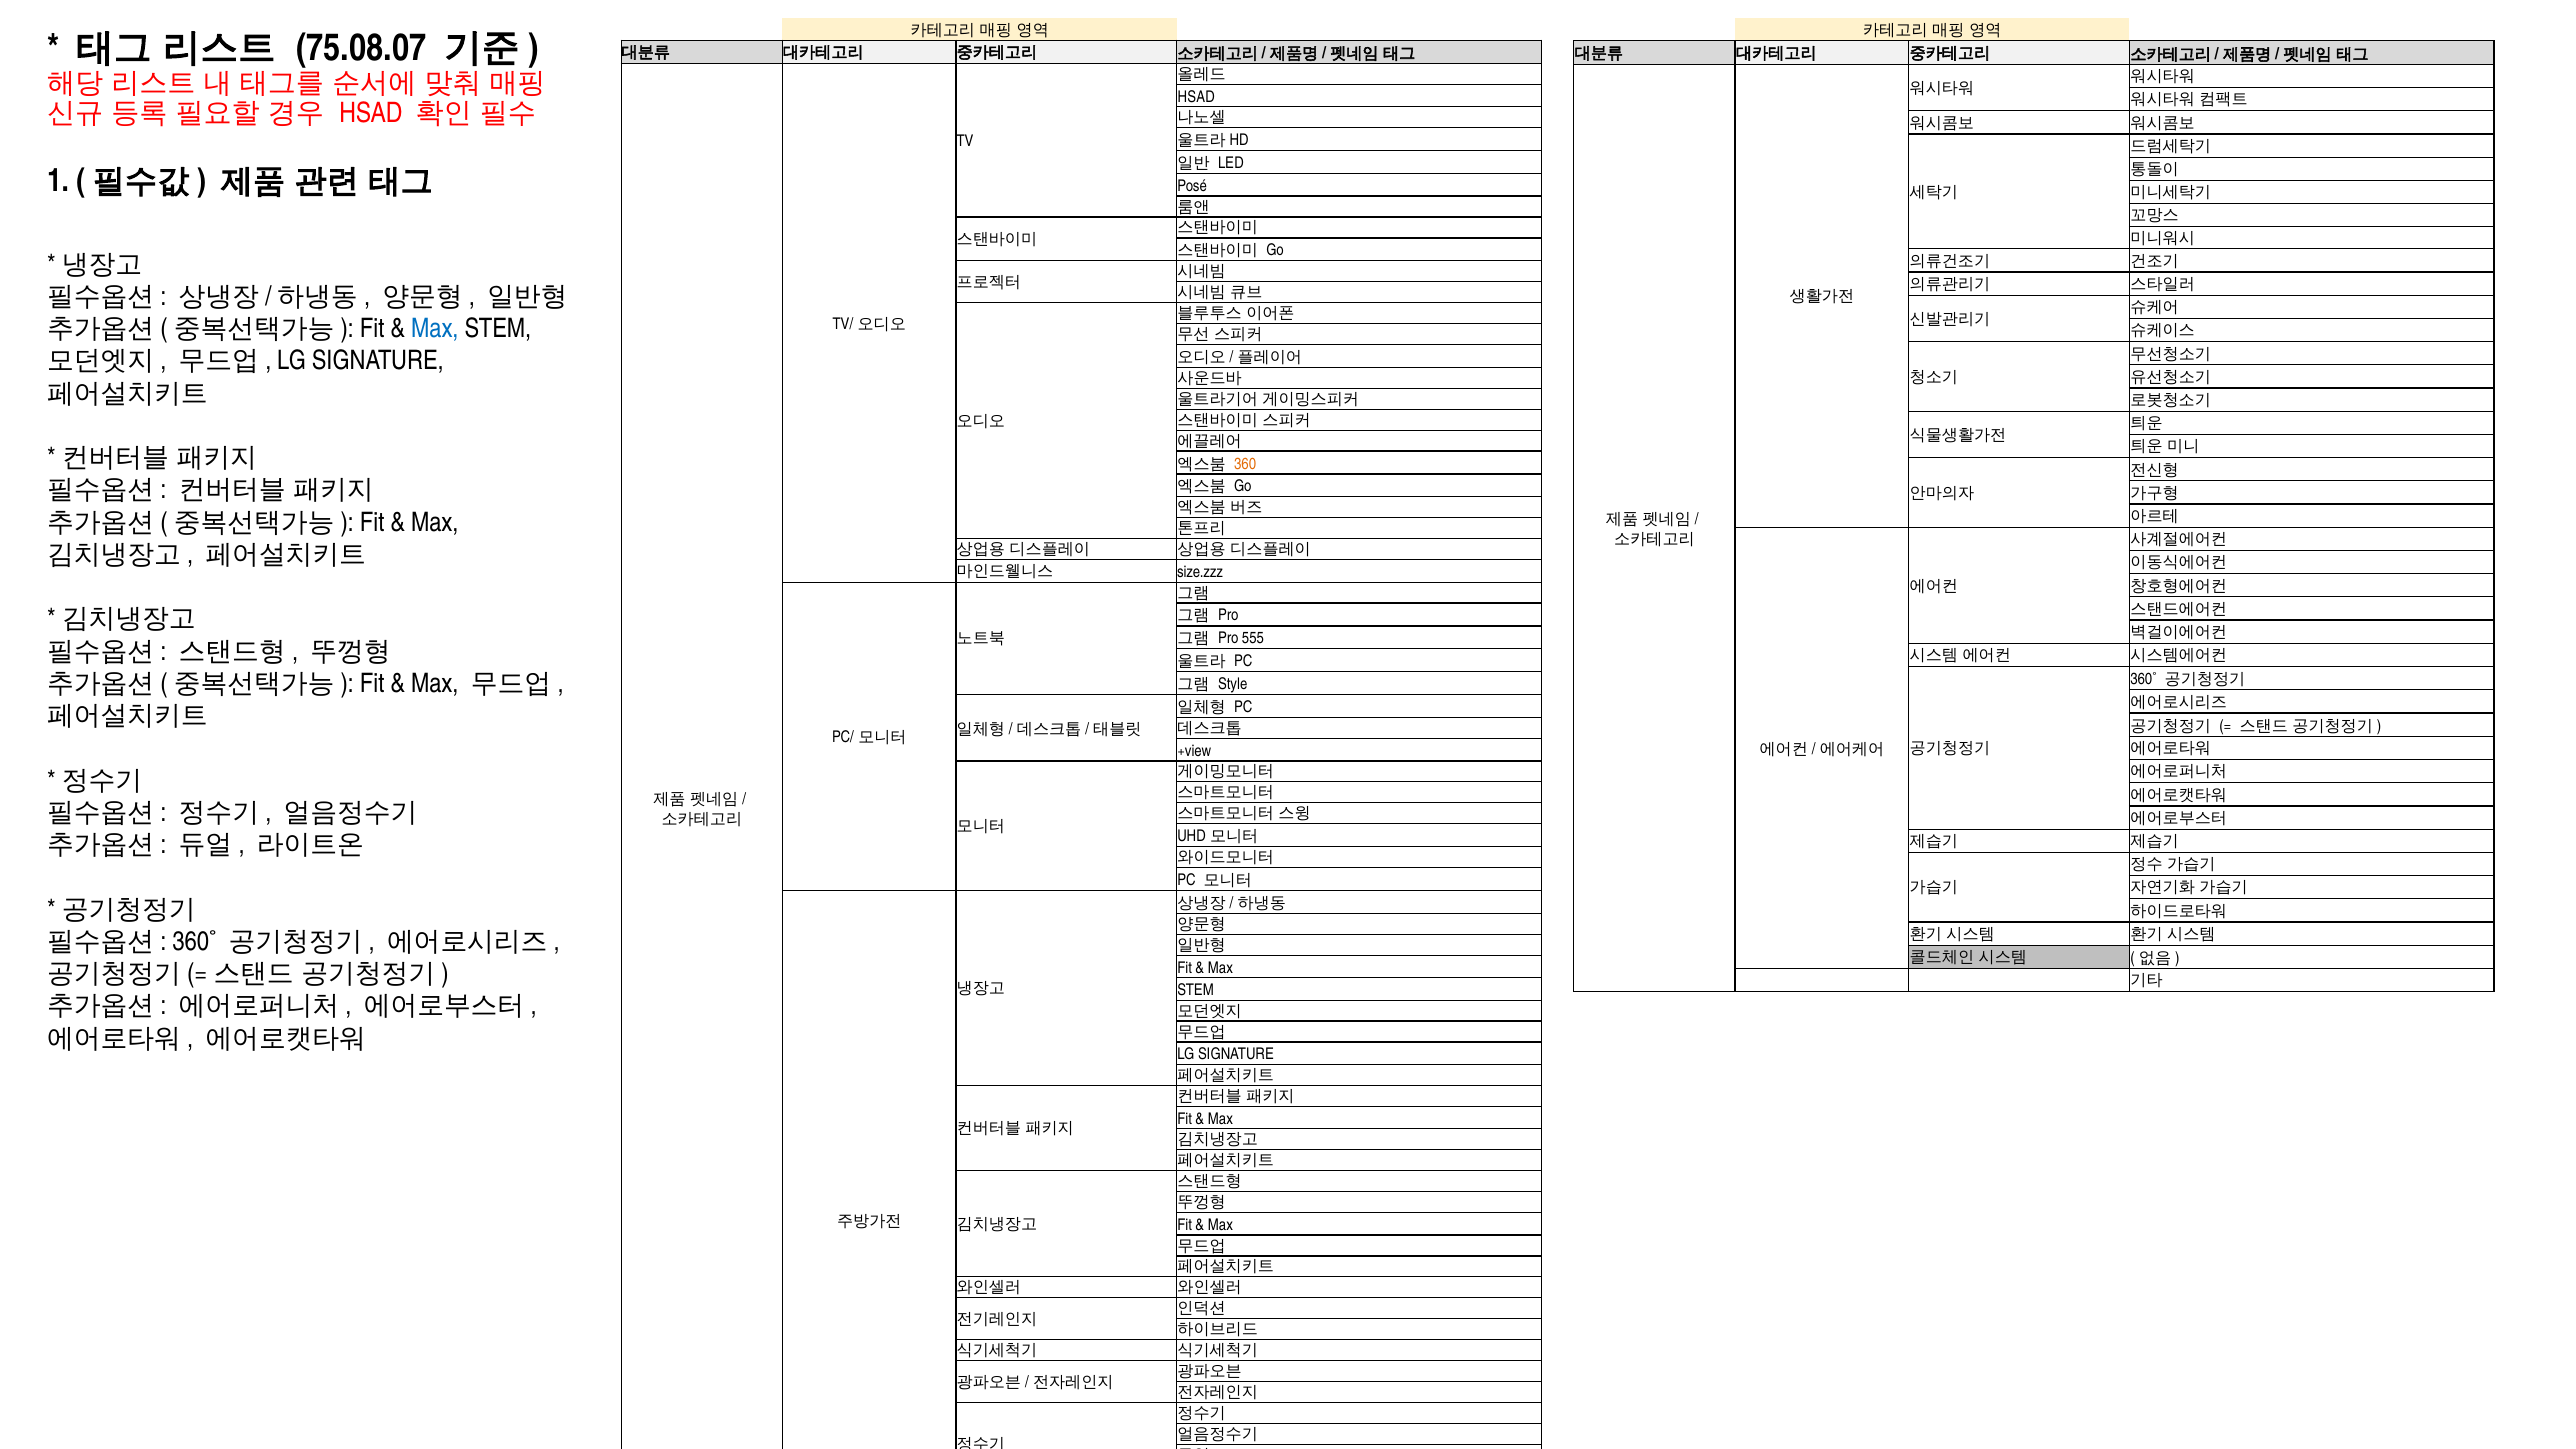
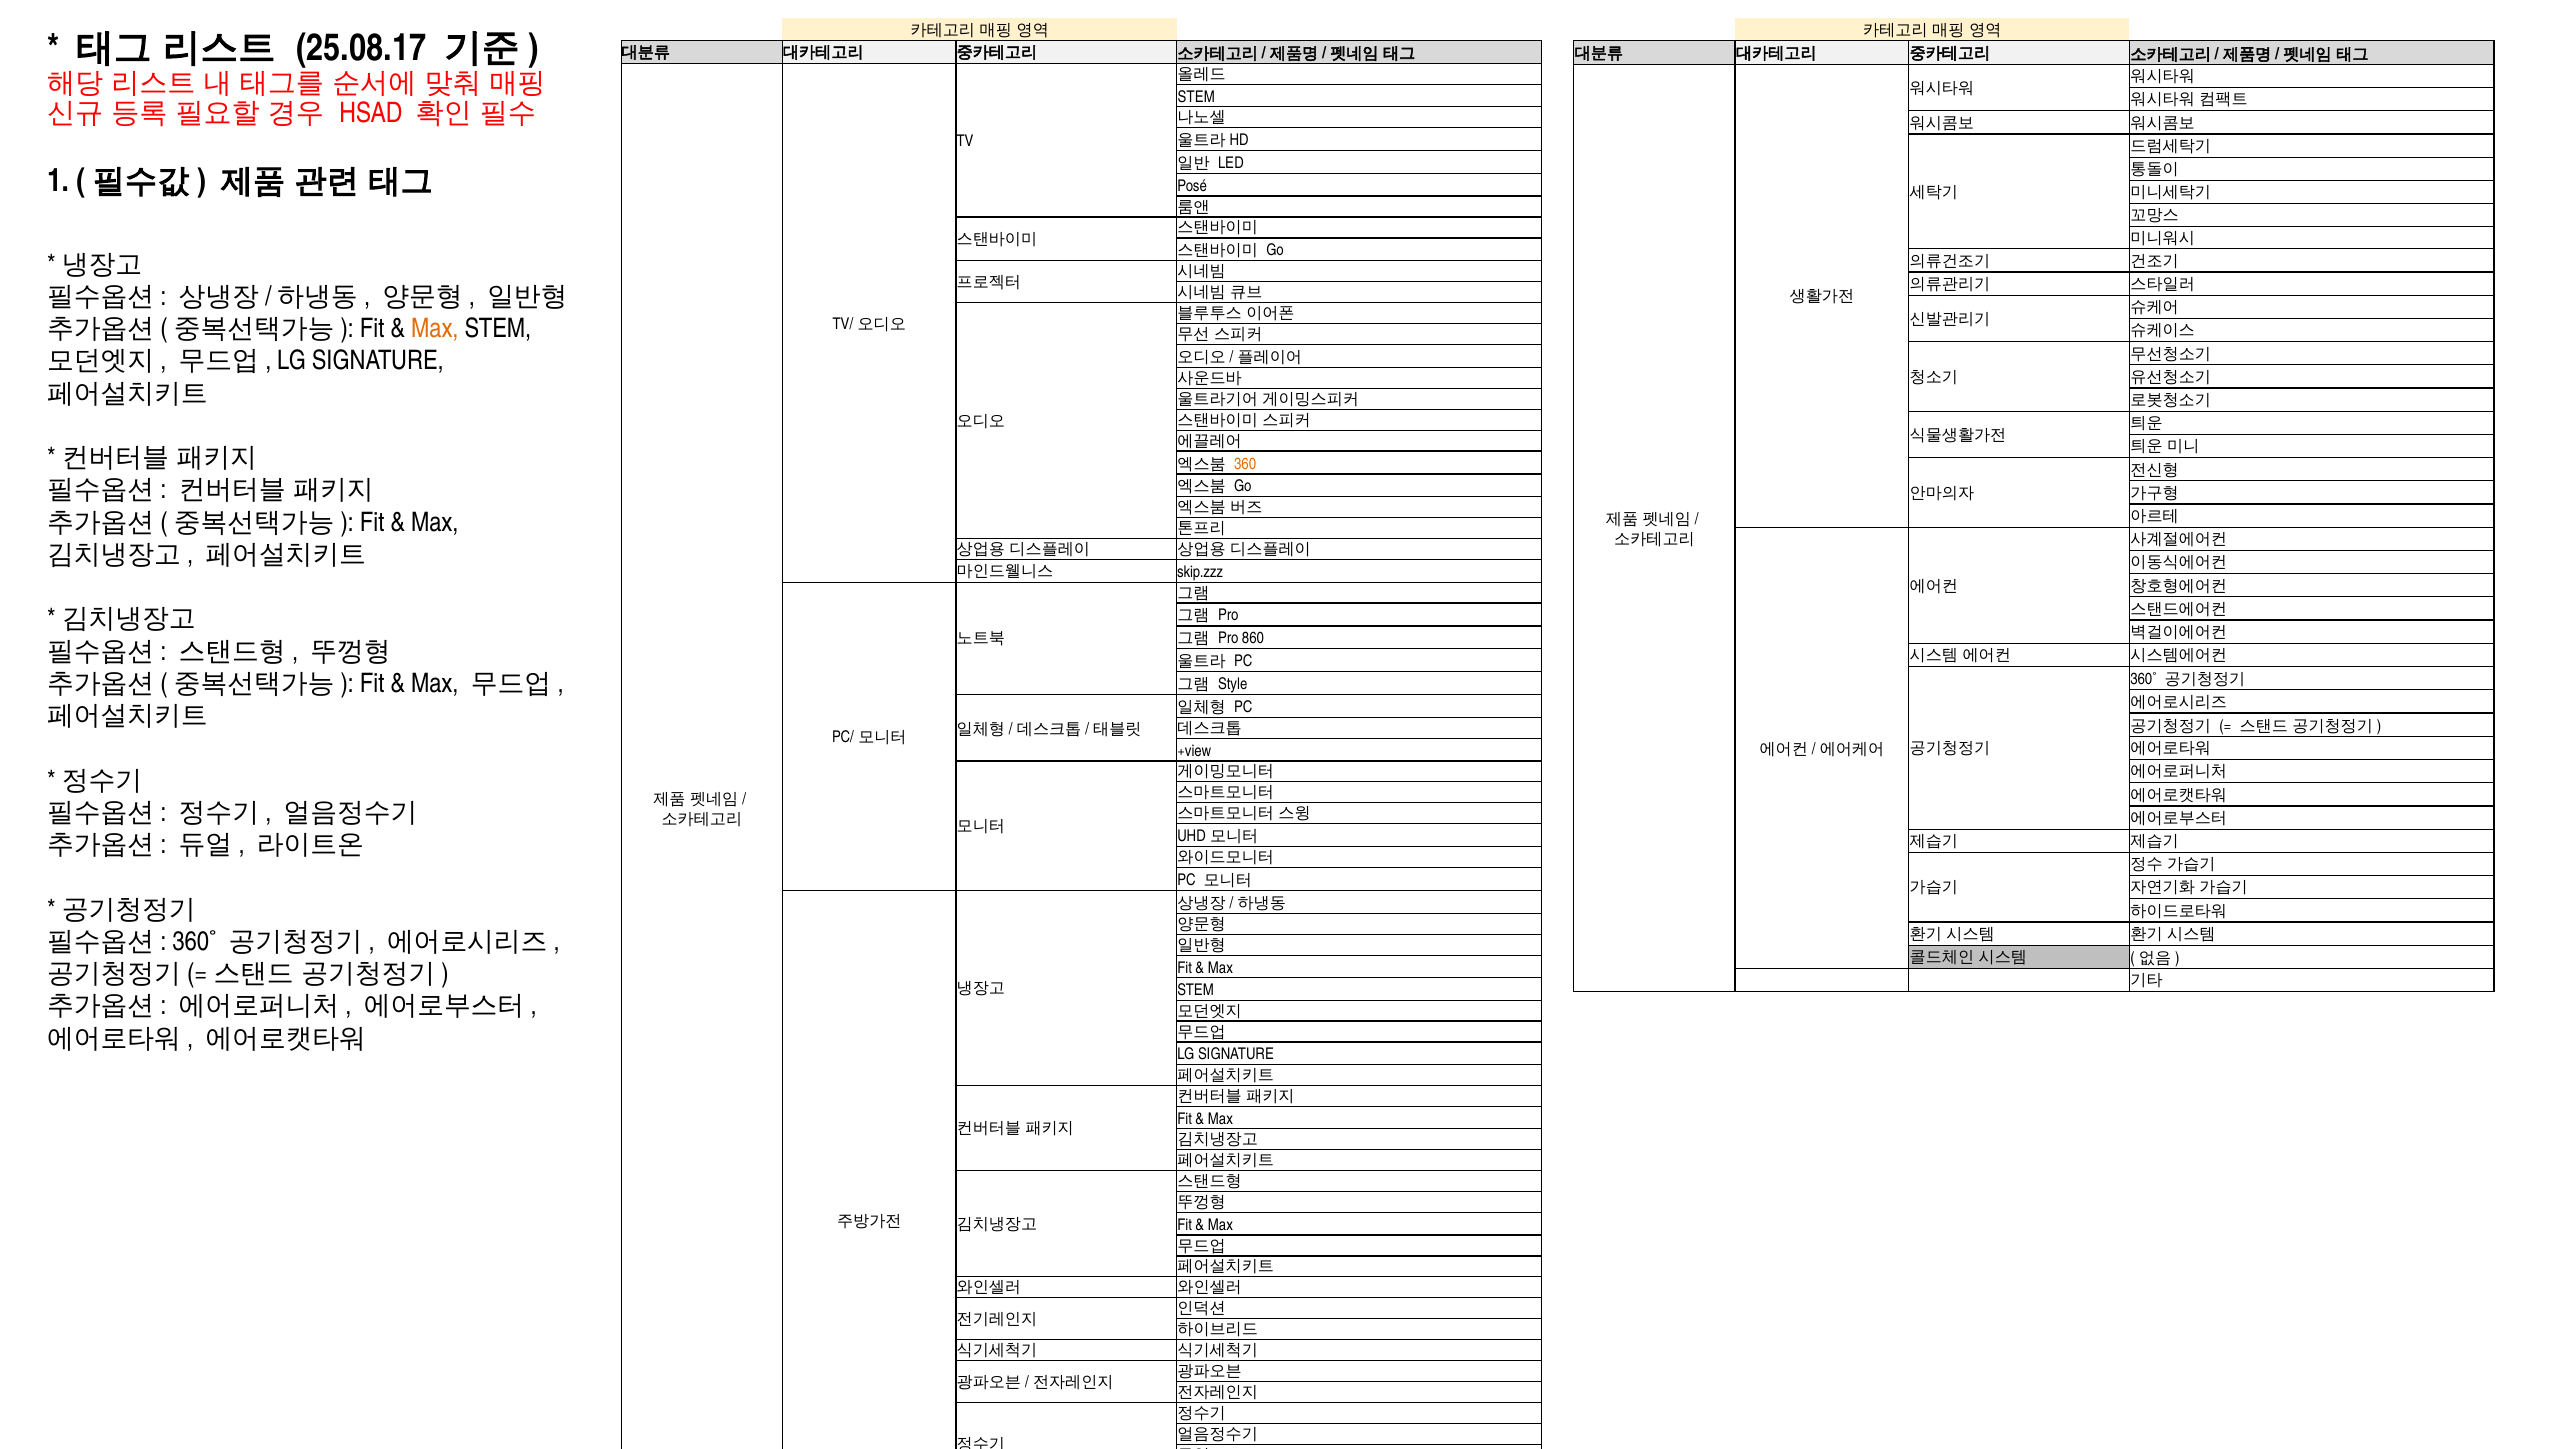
75.08.07: 75.08.07 -> 25.08.17 (361, 48)
HSAD: HSAD -> STEM (1196, 97)
Max colour: blue -> orange (435, 329)
size.zzz: size.zzz -> skip.zzz (1200, 572)
555: 555 -> 860 (1253, 639)
